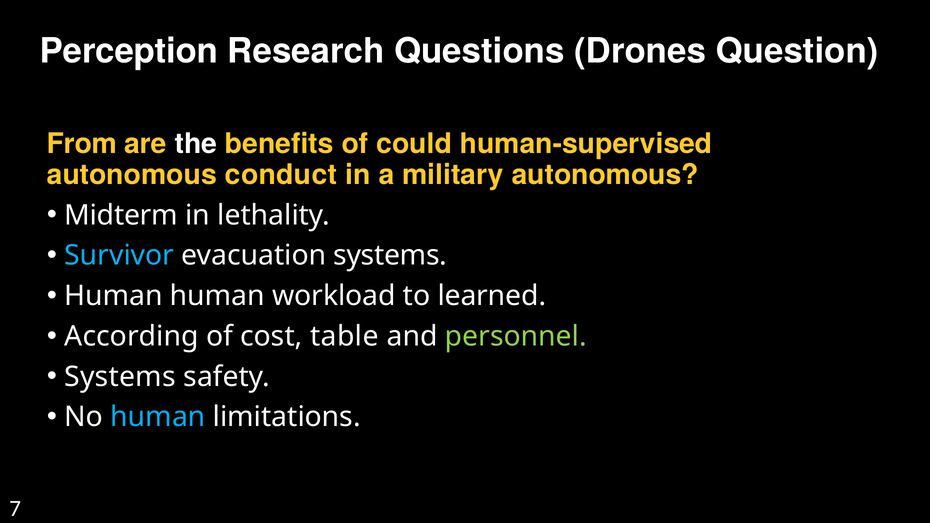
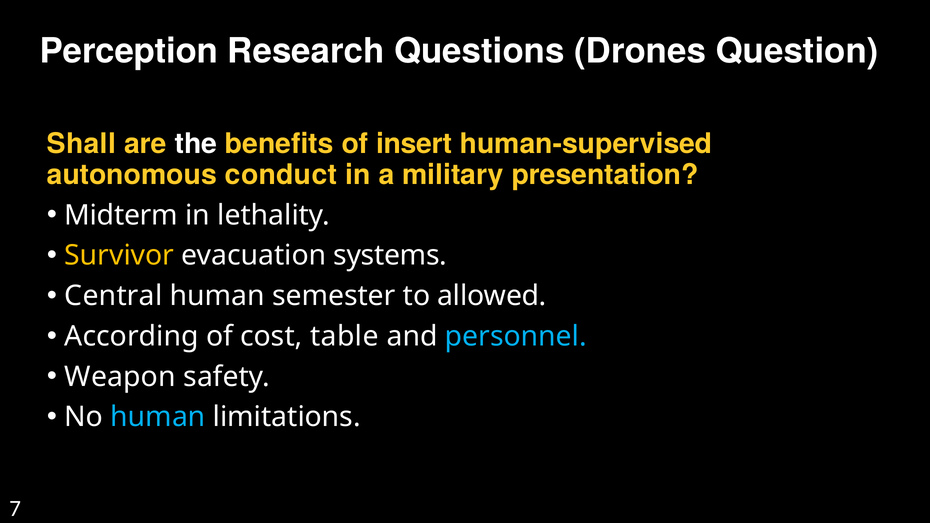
From: From -> Shall (81, 144)
could: could -> insert (414, 144)
military autonomous: autonomous -> presentation (605, 175)
Survivor colour: light blue -> yellow (119, 256)
Human: Human -> Central (113, 296)
workload: workload -> semester (334, 296)
learned: learned -> allowed (492, 296)
personnel colour: light green -> light blue (516, 336)
Systems: Systems -> Weapon (120, 377)
